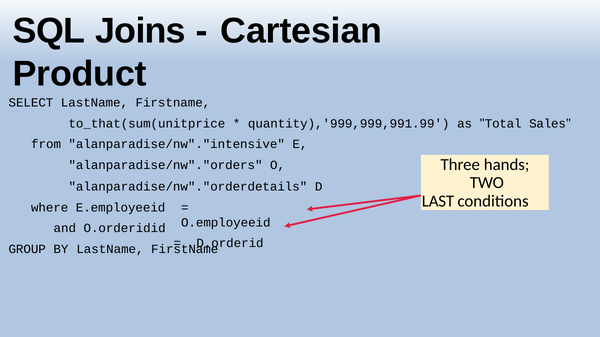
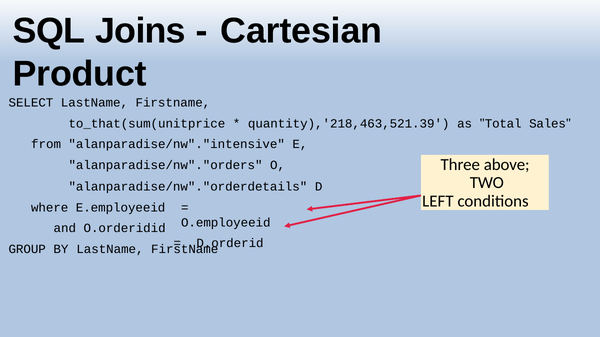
quantity),'999,999,991.99: quantity),'999,999,991.99 -> quantity),'218,463,521.39 (349, 124)
hands: hands -> above (507, 165)
LAST: LAST -> LEFT (438, 201)
